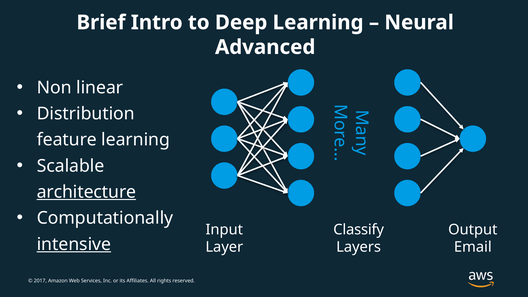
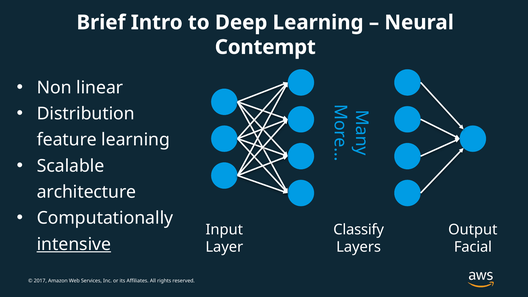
Advanced: Advanced -> Contempt (265, 47)
architecture underline: present -> none (87, 192)
Email: Email -> Facial (473, 247)
